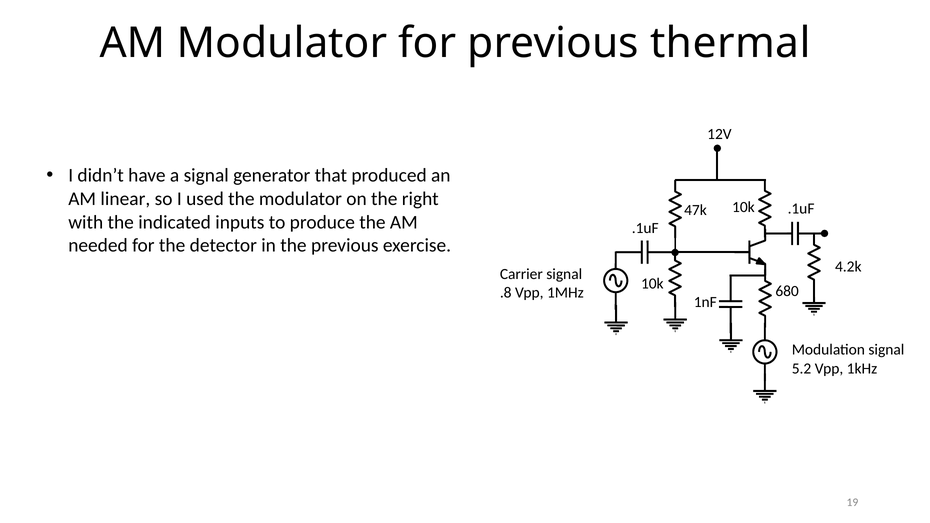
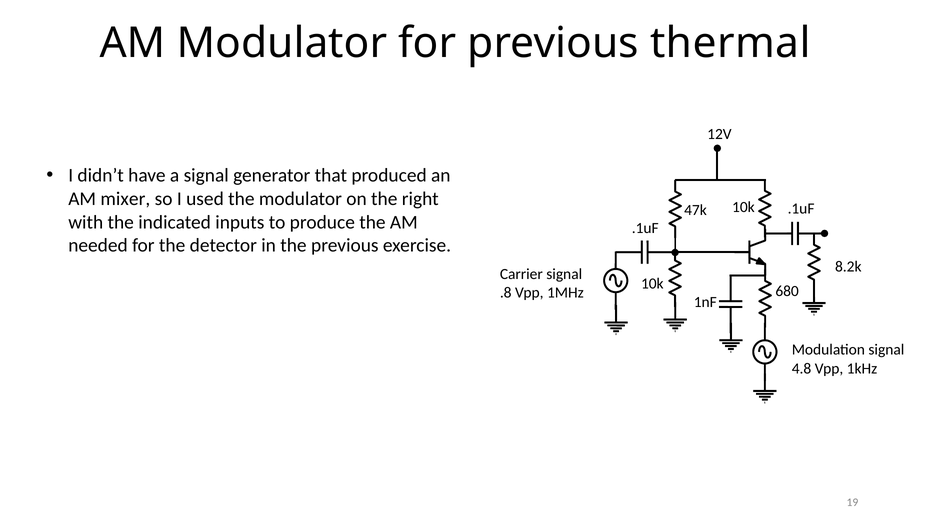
linear: linear -> mixer (125, 199)
4.2k: 4.2k -> 8.2k (848, 267)
5.2: 5.2 -> 4.8 (802, 368)
